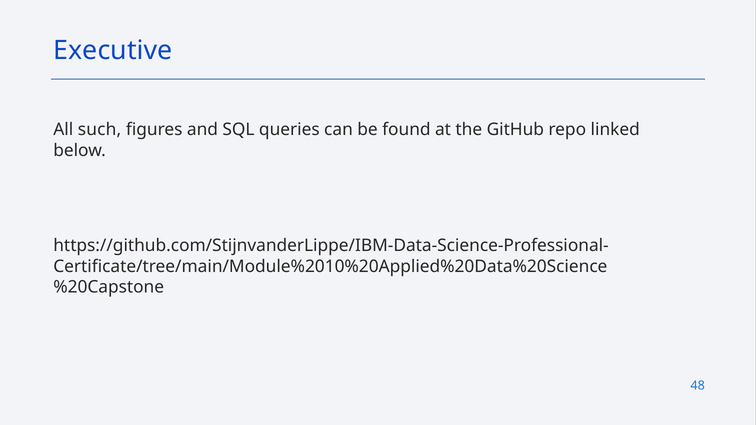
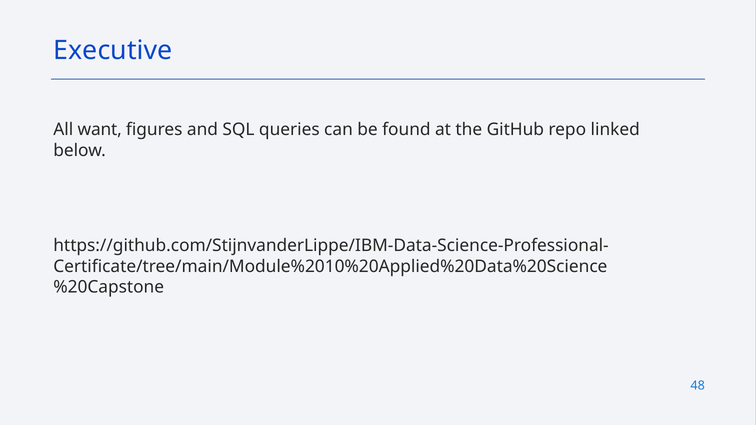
such: such -> want (100, 130)
